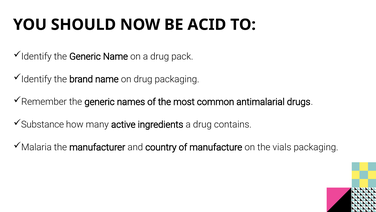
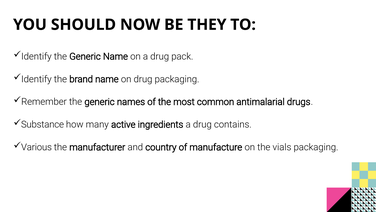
ACID: ACID -> THEY (207, 25)
Malaria: Malaria -> Various (36, 147)
